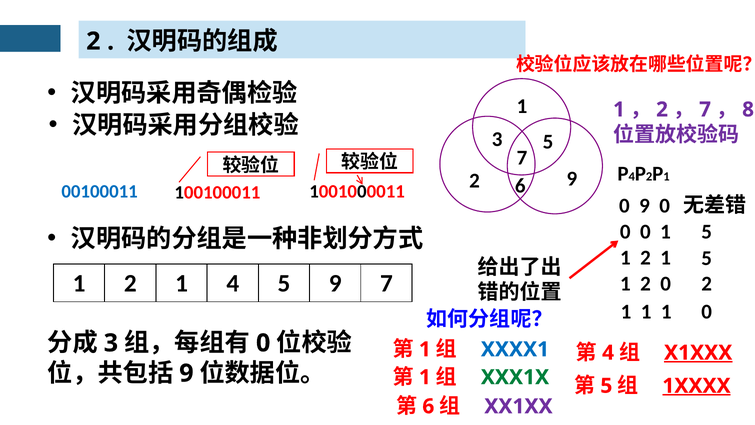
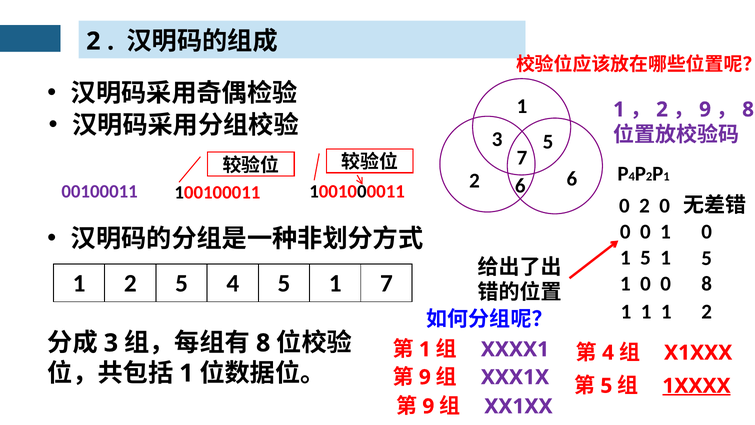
7: 7 -> 9 (705, 110)
2 9: 9 -> 6 (572, 179)
00100011 colour: blue -> purple (100, 191)
0 9: 9 -> 2 (644, 206)
0 1 5: 5 -> 0 (707, 232)
2: 2 -> 5 (645, 258)
1: 1 -> 5 (182, 283)
4 5 9: 9 -> 1 (335, 283)
2: 2 -> 0 (645, 284)
0 2: 2 -> 8 (707, 284)
1 1 0: 0 -> 2 (707, 312)
0: 0 -> 8 (263, 343)
XXXX1 colour: blue -> purple (515, 349)
X1XXX underline: present -> none (698, 353)
9: 9 -> 1 (186, 373)
1: 1 -> 9 (425, 377)
XXX1X colour: green -> purple (515, 377)
6: 6 -> 9 (428, 406)
